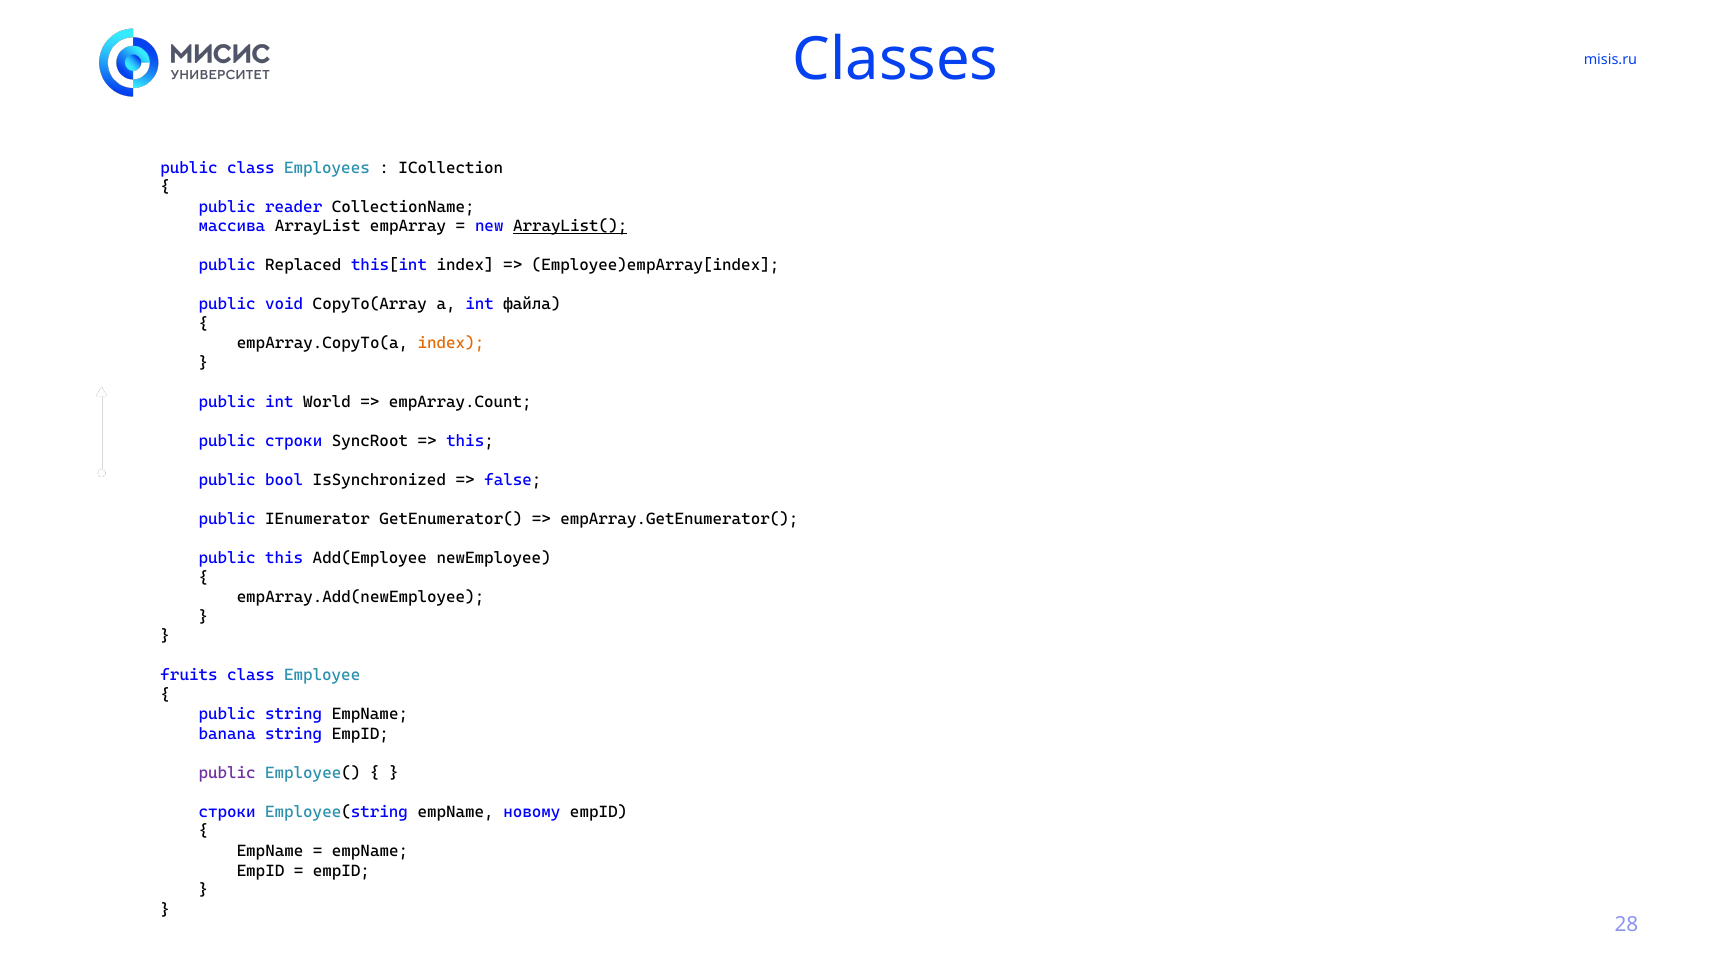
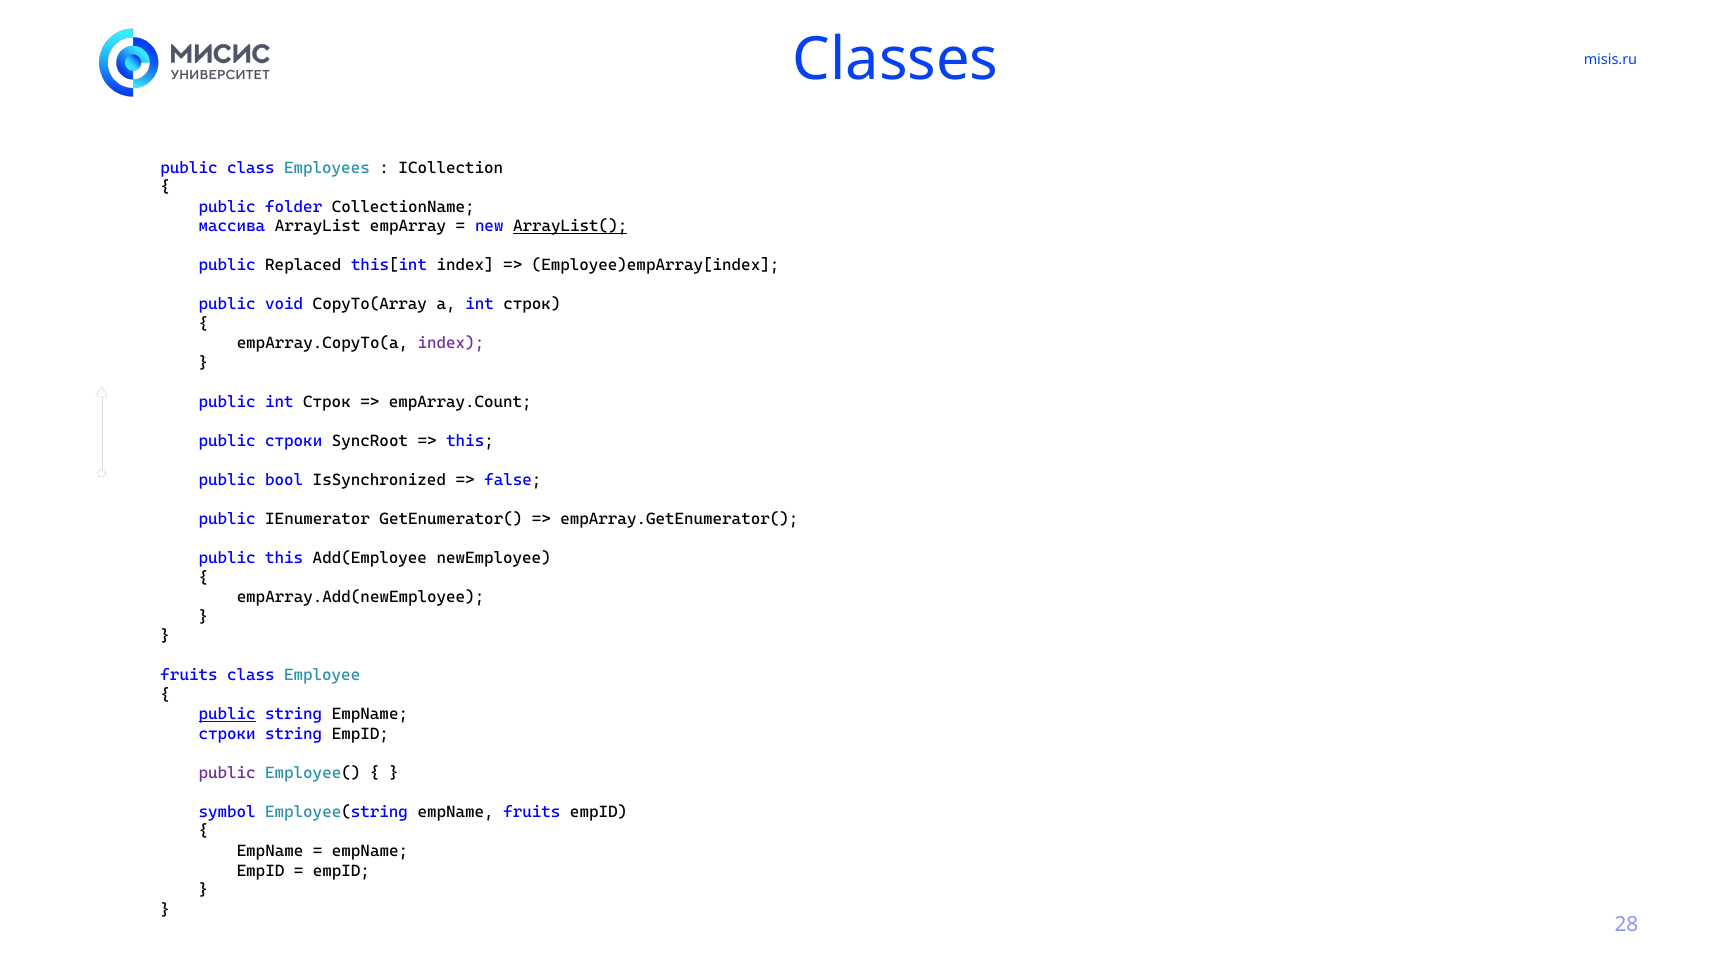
reader: reader -> folder (294, 207)
a int файла: файла -> строк (532, 305)
index colour: orange -> purple (451, 344)
public int World: World -> Строк (327, 402)
public underline: none -> present (227, 715)
banana: banana -> строки (227, 734)
строки: строки -> symbol (227, 813)
empName новому: новому -> fruits (532, 813)
